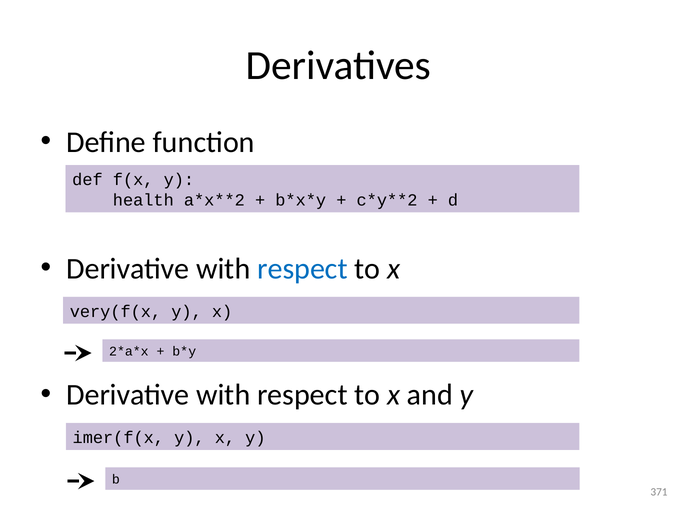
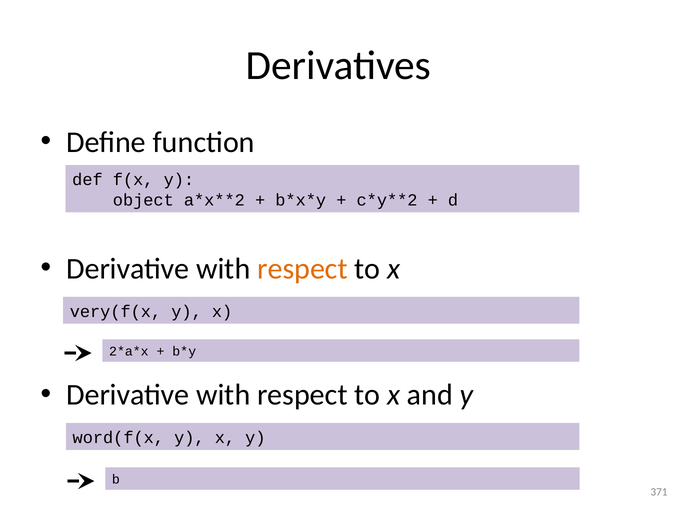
health: health -> object (143, 200)
respect colour: blue -> orange (302, 268)
imer(f(x: imer(f(x -> word(f(x (118, 437)
